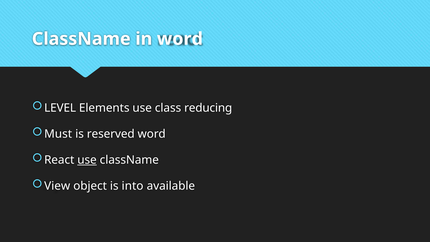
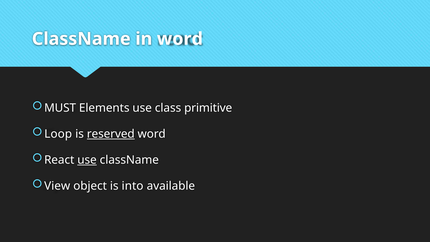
LEVEL: LEVEL -> MUST (60, 108)
reducing: reducing -> primitive (208, 108)
Must: Must -> Loop (58, 134)
reserved underline: none -> present (111, 134)
